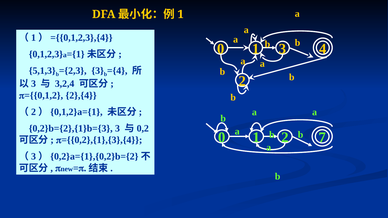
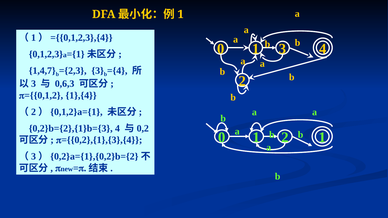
5,1,3: 5,1,3 -> 1,4,7 (42, 71)
3,2,4: 3,2,4 -> 0,6,3 (65, 84)
2},{4: 2},{4 -> 1},{4 (81, 96)
0,2}b={2},{1}b={3 3: 3 -> 4 (117, 128)
7: 7 -> 1 (322, 138)
